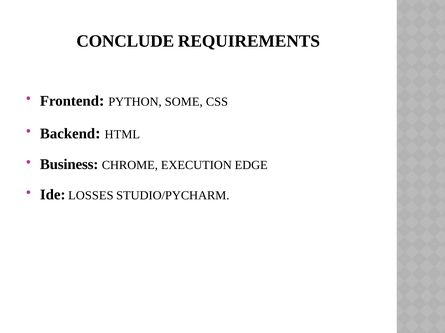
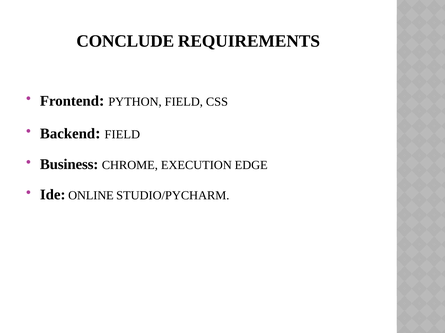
PYTHON SOME: SOME -> FIELD (184, 102)
Backend HTML: HTML -> FIELD (122, 135)
LOSSES: LOSSES -> ONLINE (91, 196)
